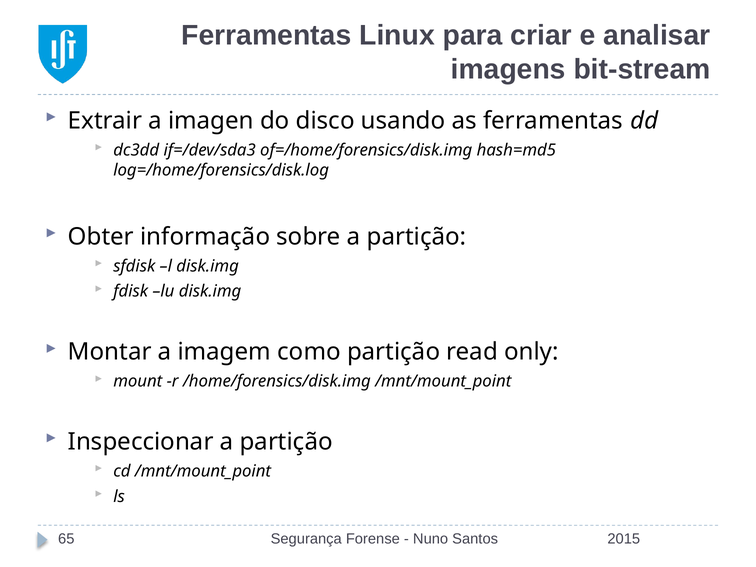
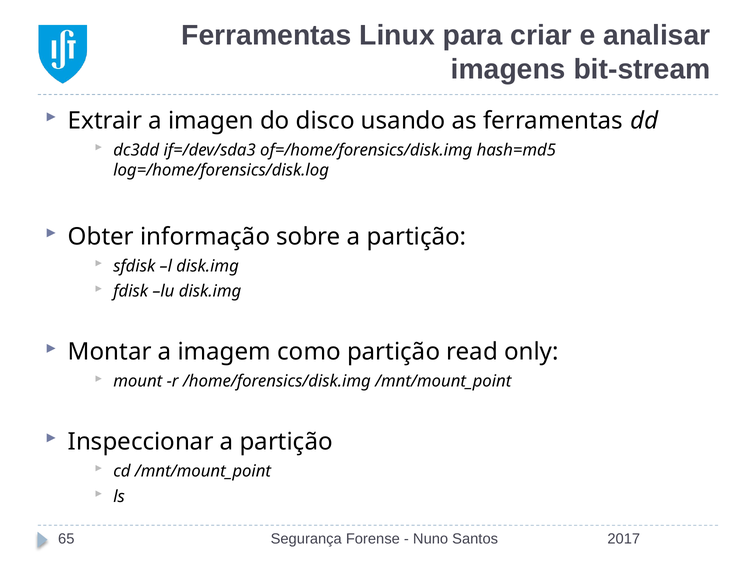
2015: 2015 -> 2017 (624, 539)
